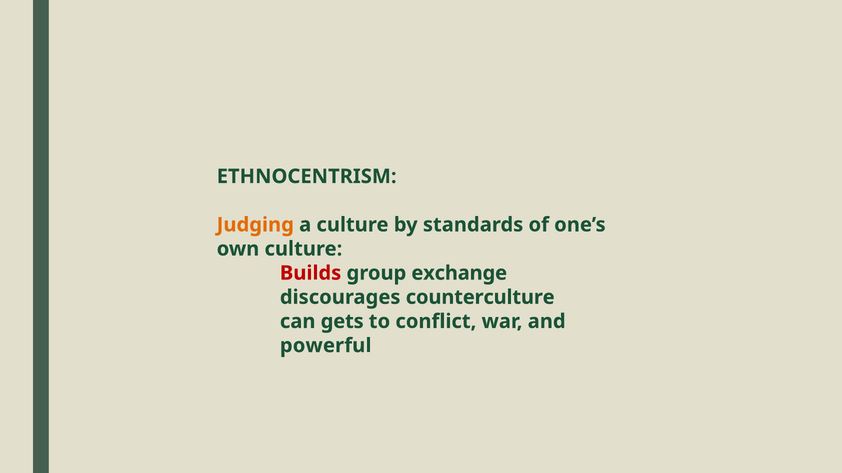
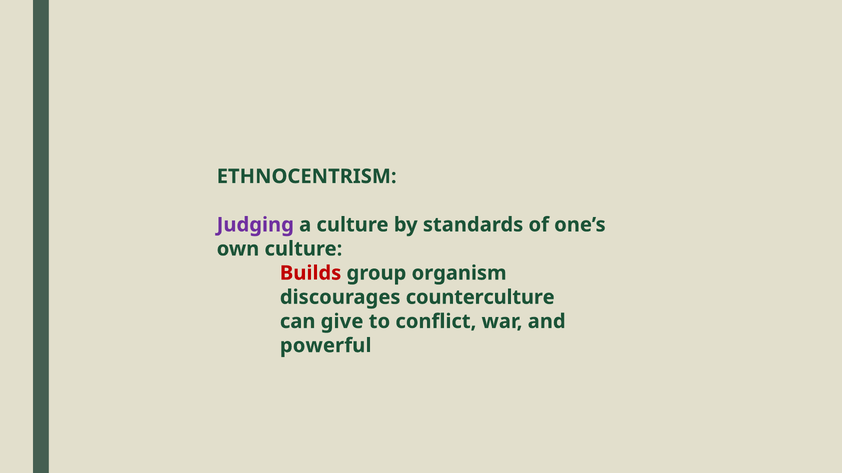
Judging colour: orange -> purple (255, 225)
exchange: exchange -> organism (459, 273)
gets: gets -> give (342, 322)
